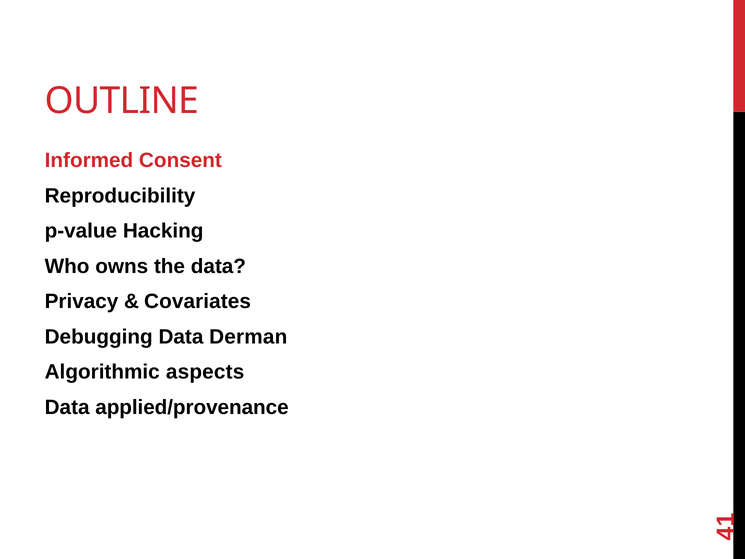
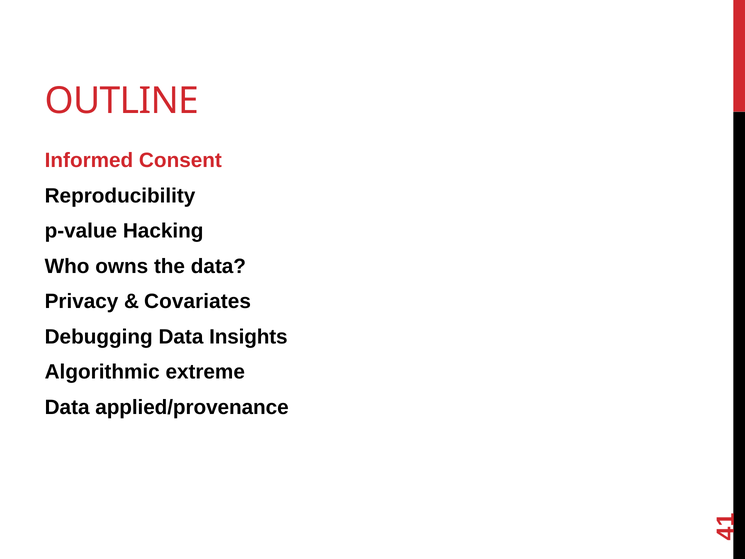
Derman: Derman -> Insights (248, 337)
aspects: aspects -> extreme (205, 372)
